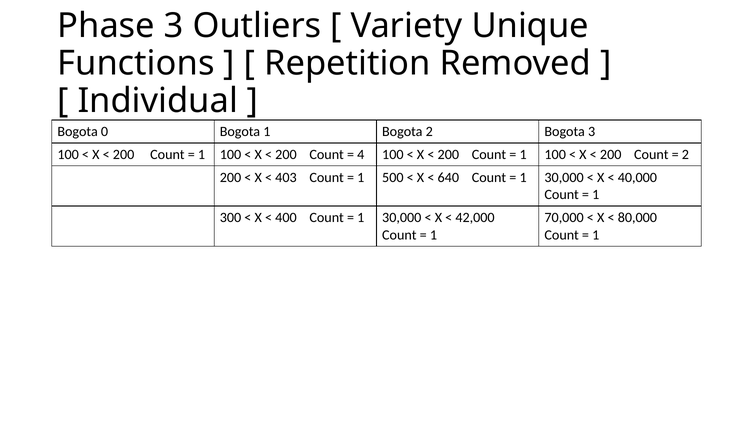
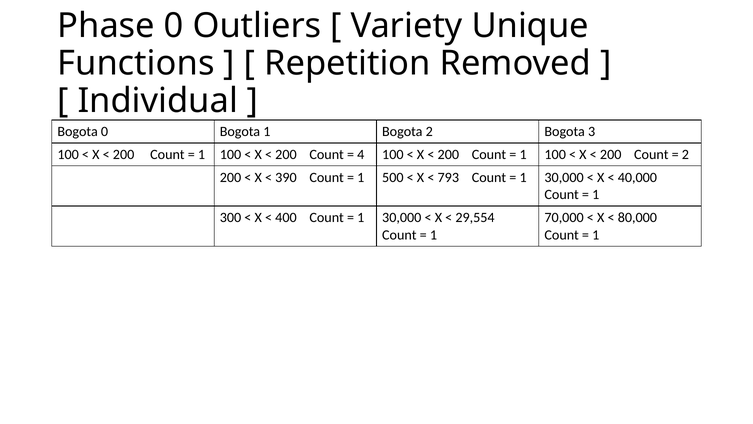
Phase 3: 3 -> 0 (174, 26)
403: 403 -> 390 (286, 177)
640: 640 -> 793 (448, 177)
42,000: 42,000 -> 29,554 (475, 217)
